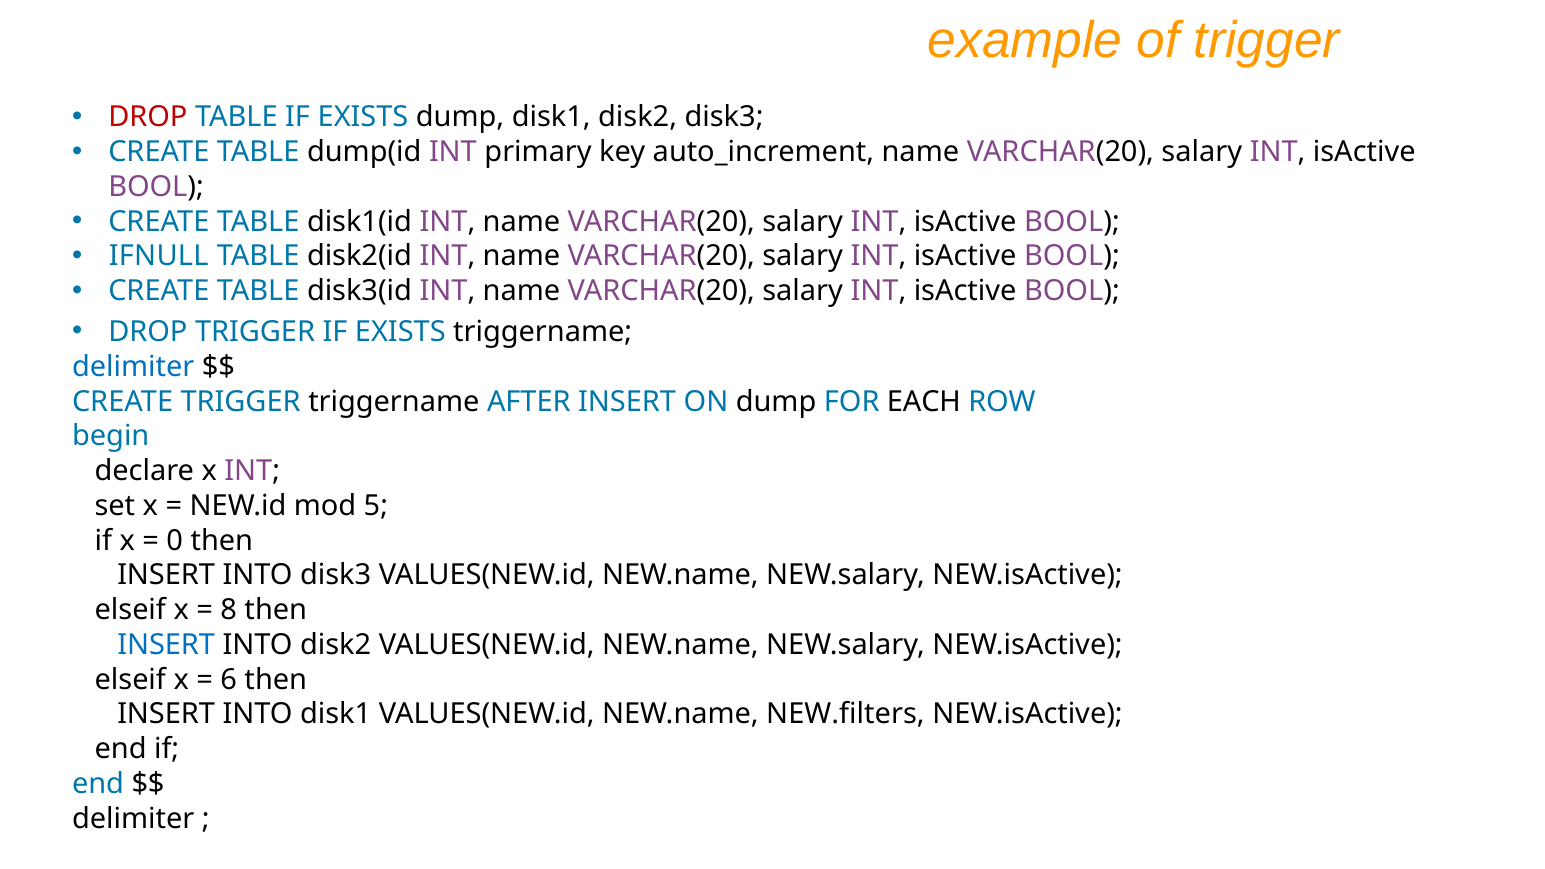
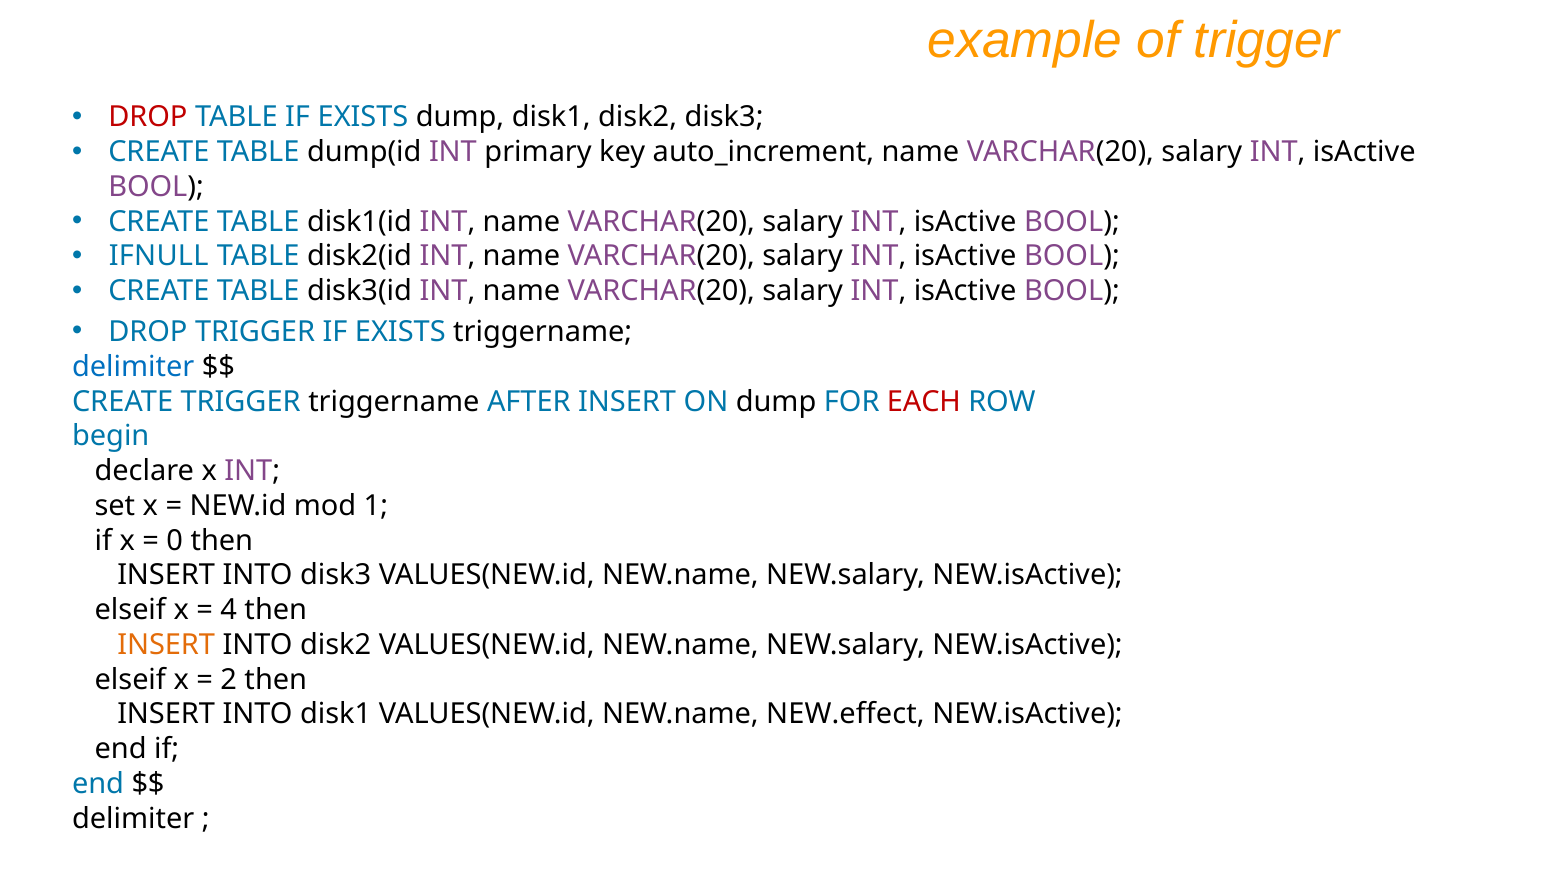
EACH colour: black -> red (924, 402)
5: 5 -> 1 (376, 506)
8: 8 -> 4 (229, 610)
INSERT colour: blue -> orange (166, 645)
6: 6 -> 2 (229, 680)
NEW.filters: NEW.filters -> NEW.effect (845, 714)
